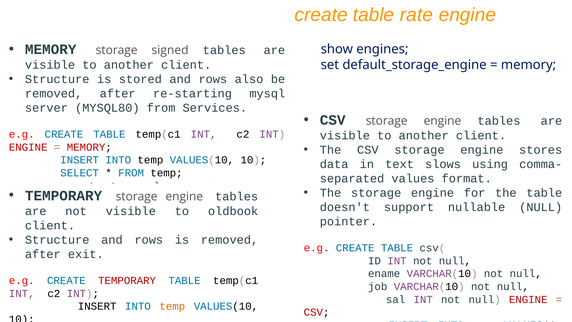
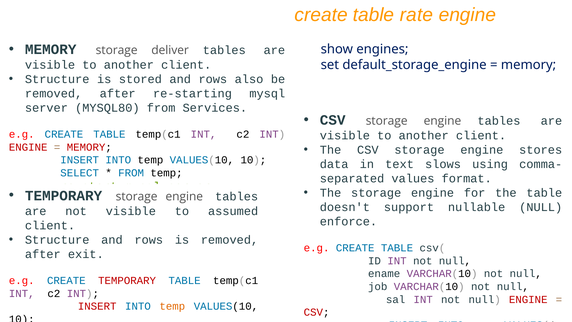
signed: signed -> deliver (170, 50)
oldbook: oldbook -> assumed (233, 211)
pointer: pointer -> enforce (348, 221)
INSERT colour: black -> red (97, 306)
